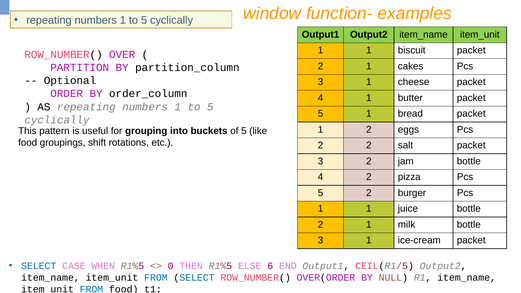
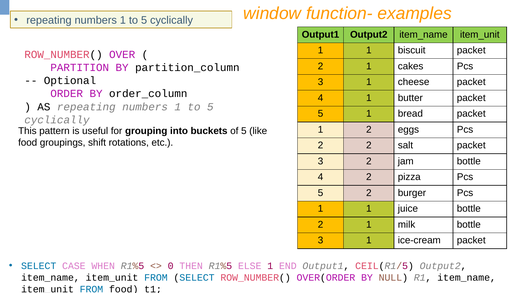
ELSE 6: 6 -> 1 (270, 266)
